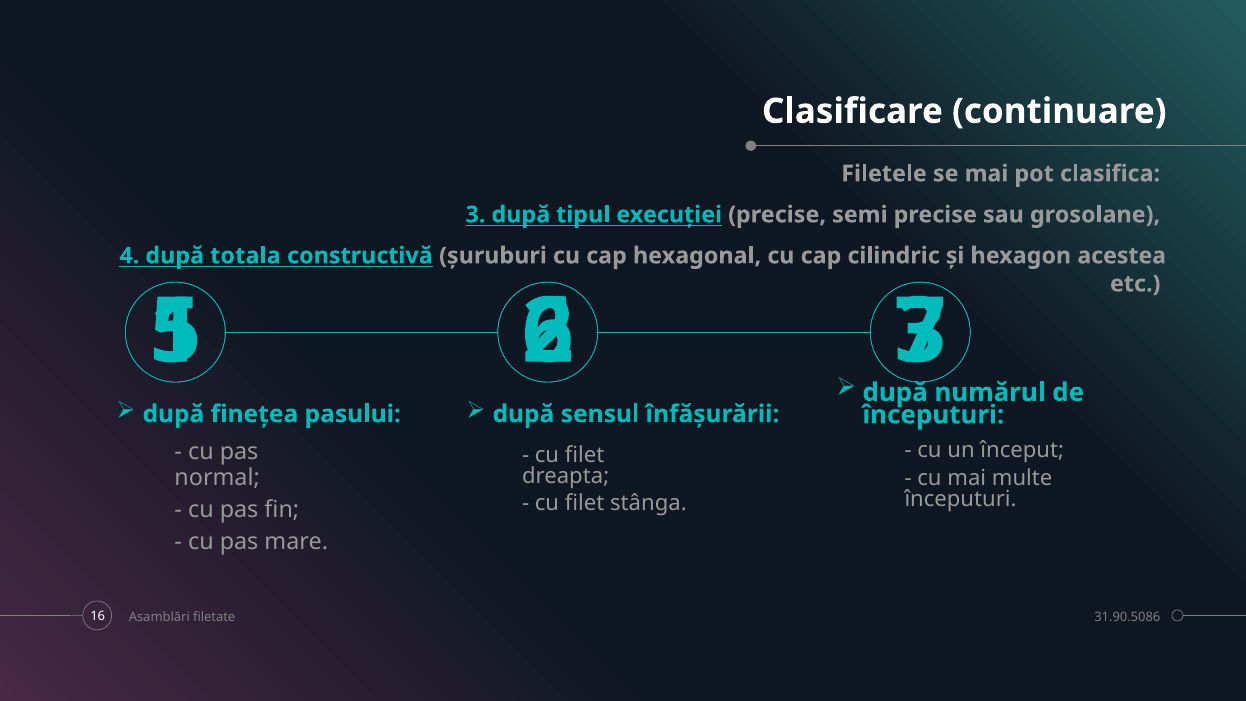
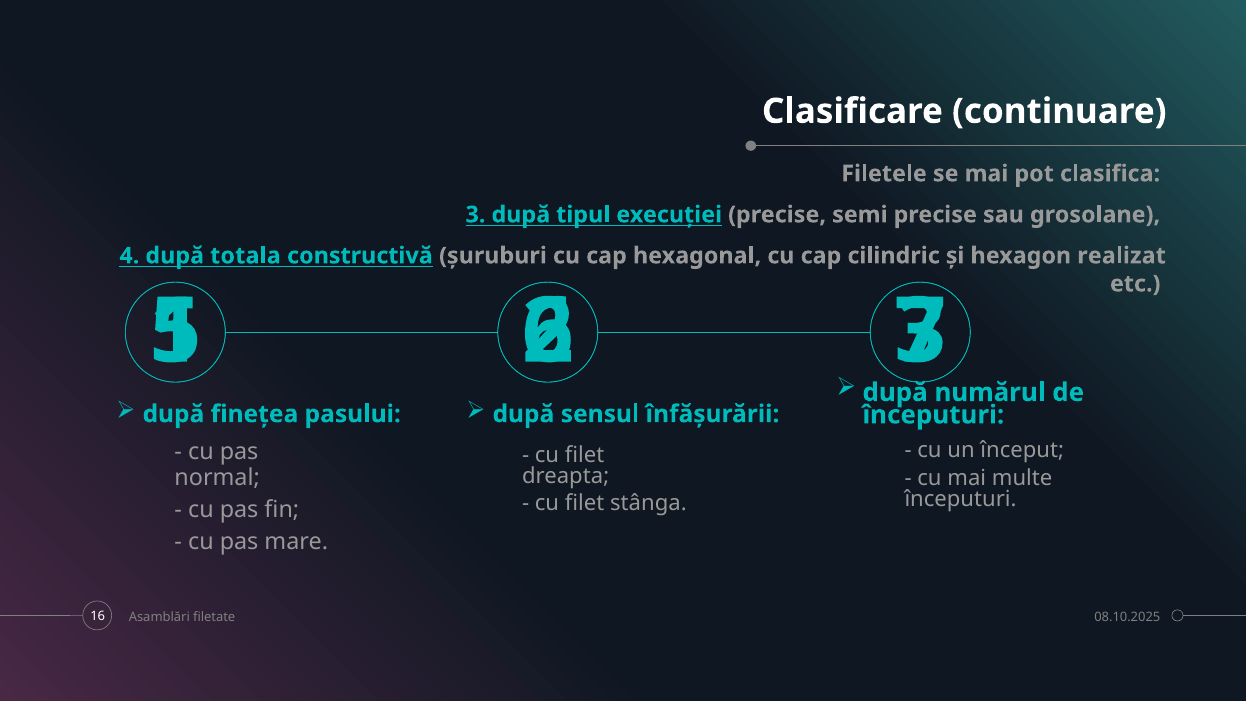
acestea: acestea -> realizat (1122, 256)
31.90.5086: 31.90.5086 -> 08.10.2025 (1127, 617)
